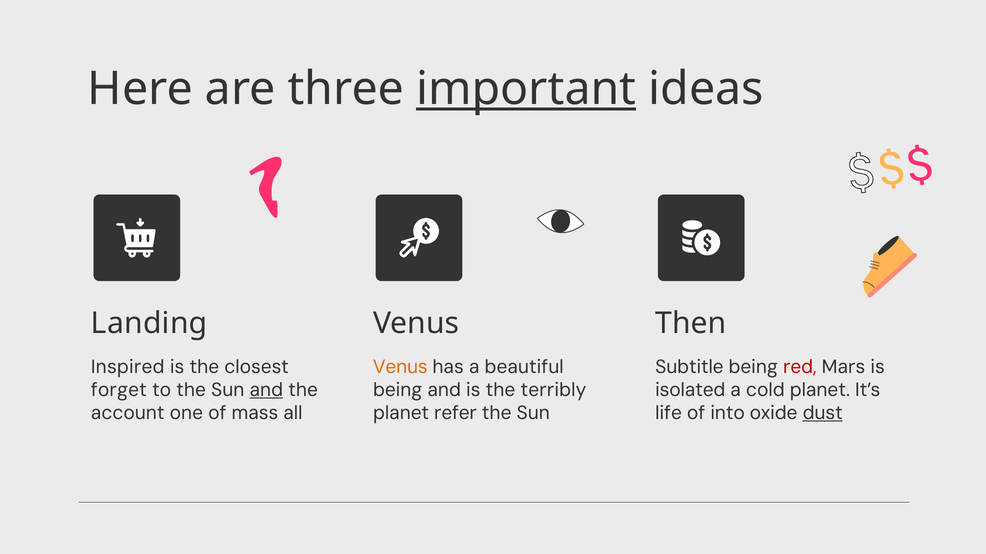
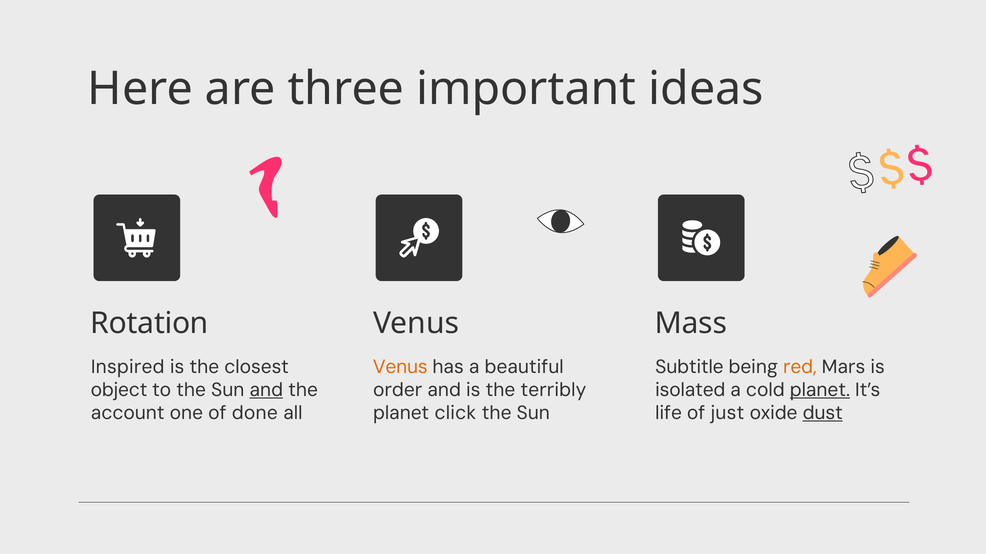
important underline: present -> none (526, 89)
Landing: Landing -> Rotation (150, 324)
Then: Then -> Mass (691, 324)
red colour: red -> orange (800, 367)
forget: forget -> object (119, 390)
being: being -> order (398, 390)
planet underline: none -> present (820, 390)
mass: mass -> done (255, 413)
refer: refer -> click (455, 413)
into: into -> just (727, 413)
